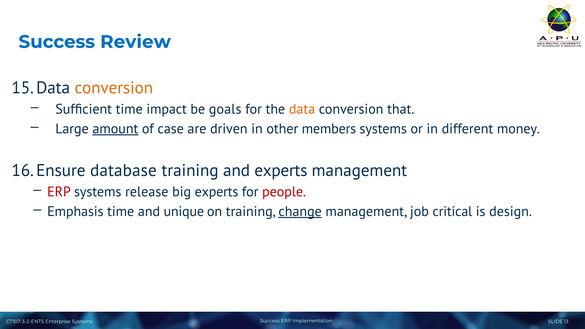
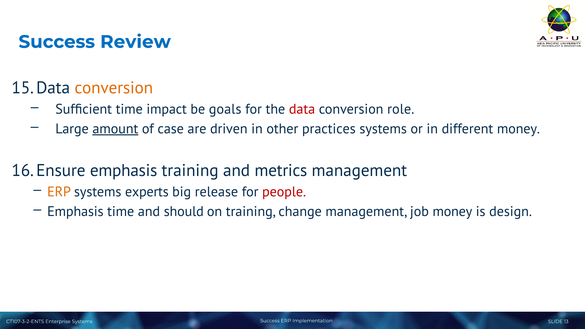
data colour: orange -> red (302, 109)
that: that -> role (401, 109)
members: members -> practices (329, 129)
database: database -> emphasis (124, 171)
and experts: experts -> metrics (281, 171)
ERP colour: red -> orange (59, 192)
release: release -> experts (147, 192)
big experts: experts -> release (216, 192)
unique: unique -> should (184, 211)
change underline: present -> none (300, 211)
job critical: critical -> money (452, 211)
